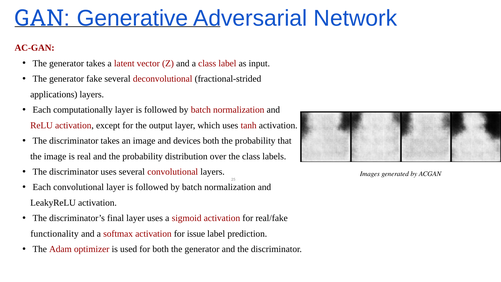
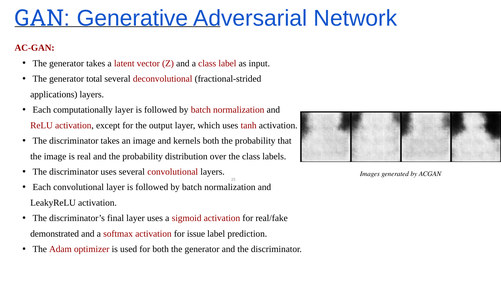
fake: fake -> total (94, 79)
devices: devices -> kernels (187, 141)
functionality: functionality -> demonstrated (55, 234)
